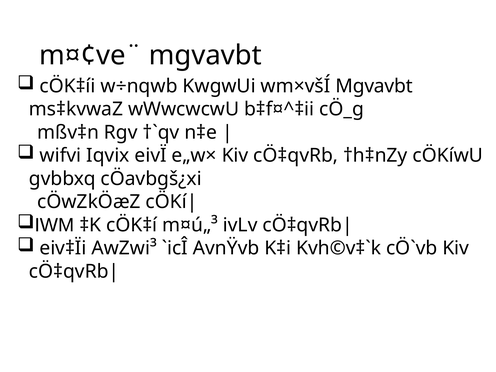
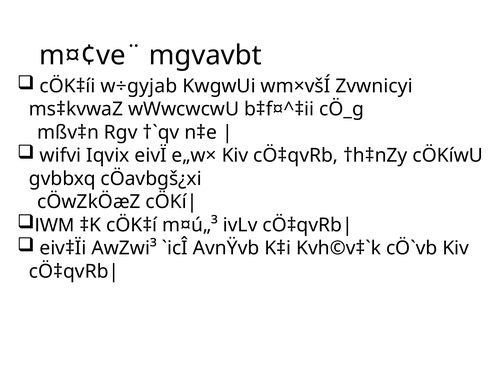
w÷nqwb: w÷nqwb -> w÷gyjab (139, 86)
wm×všÍ Mgvavbt: Mgvavbt -> Zvwnicyi (374, 86)
